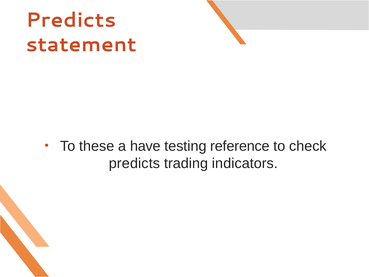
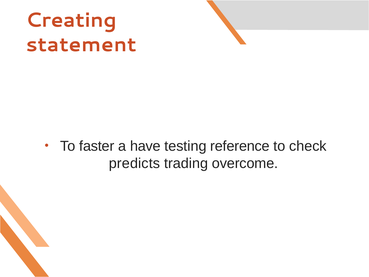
Predicts: Predicts -> Creating (71, 20)
these: these -> faster (97, 146)
indicators: indicators -> overcome (245, 163)
